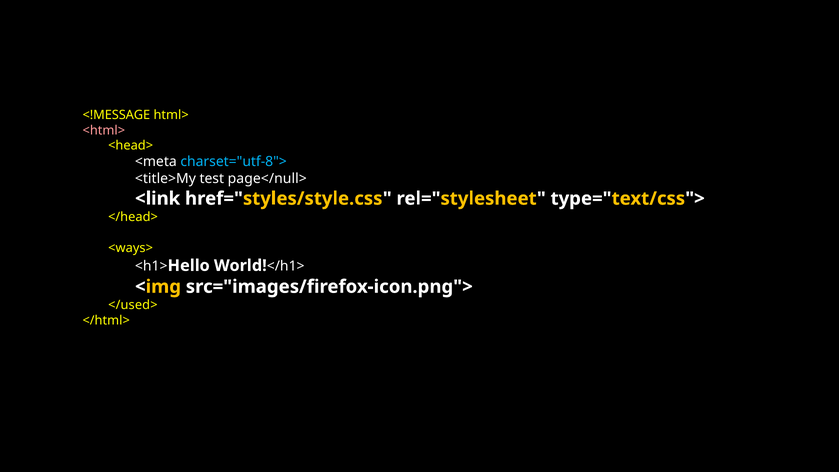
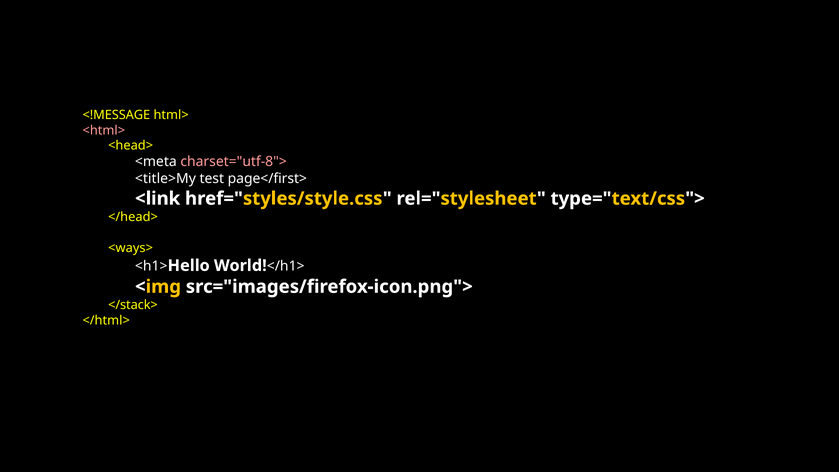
charset="utf-8"> colour: light blue -> pink (234, 162)
page</null>: page</null> -> page</first> (267, 179)
</used>: </used> -> </stack> (133, 305)
